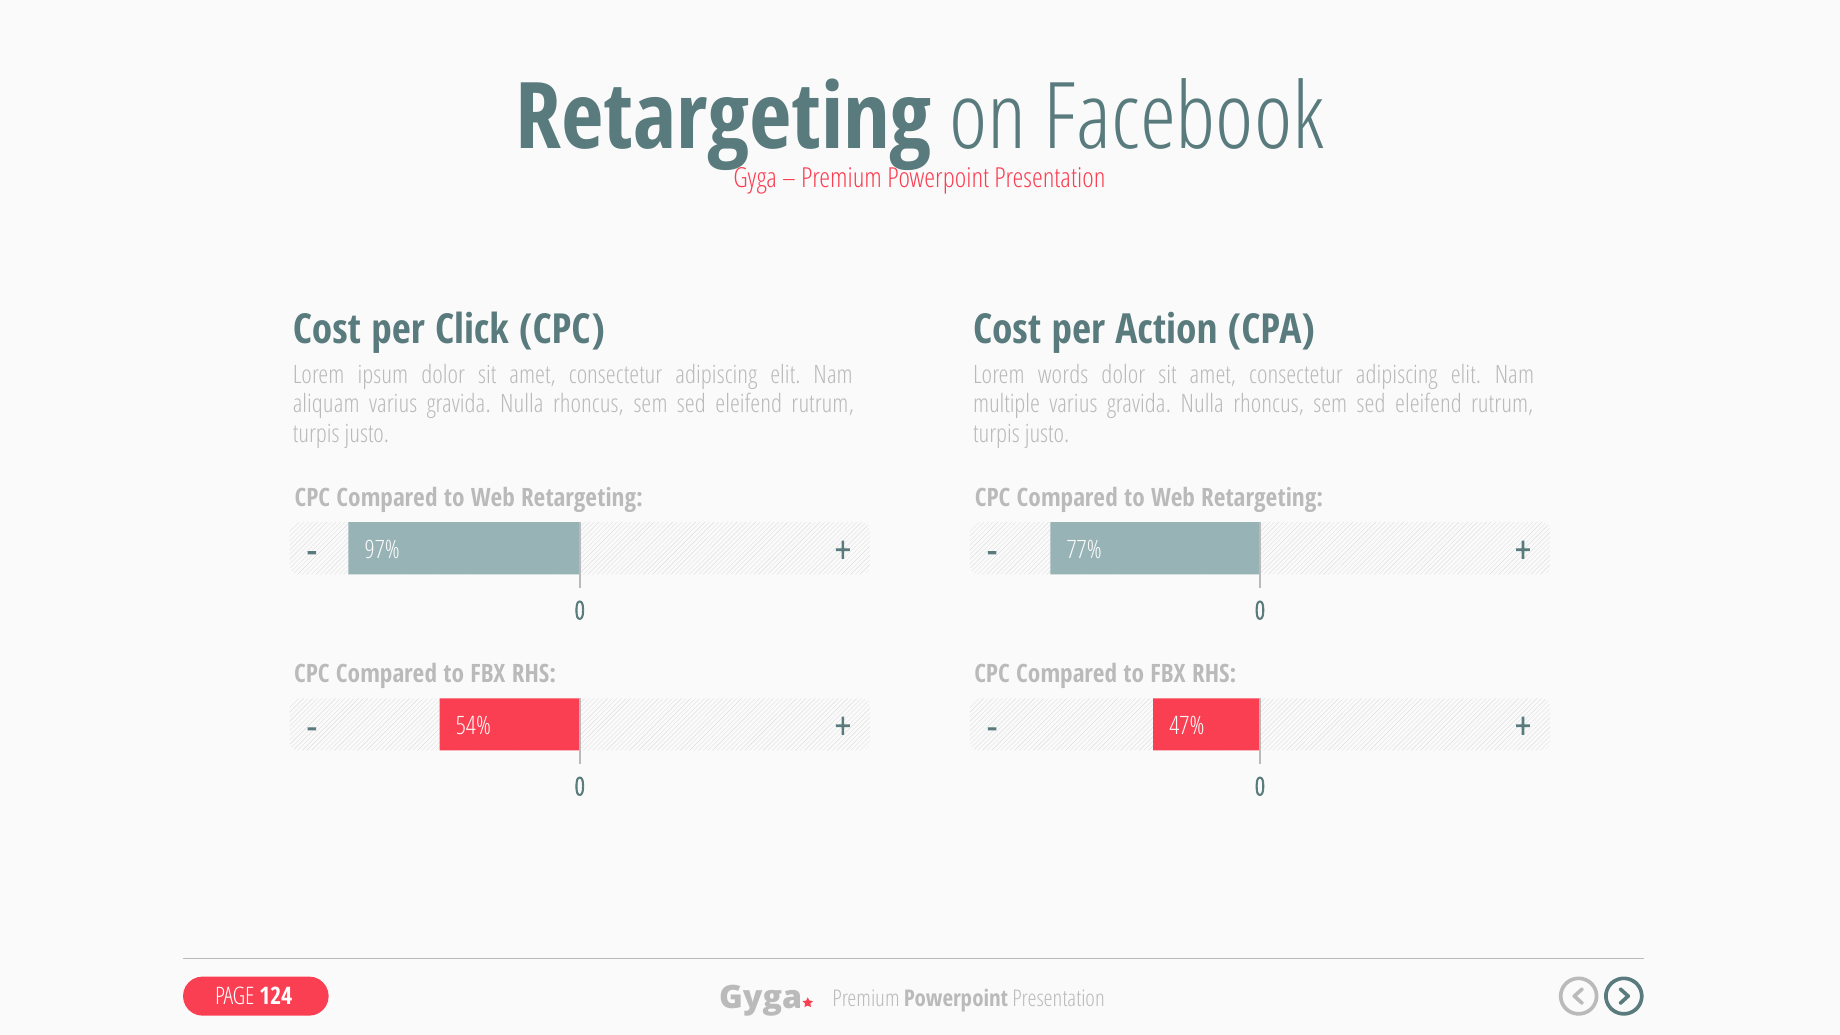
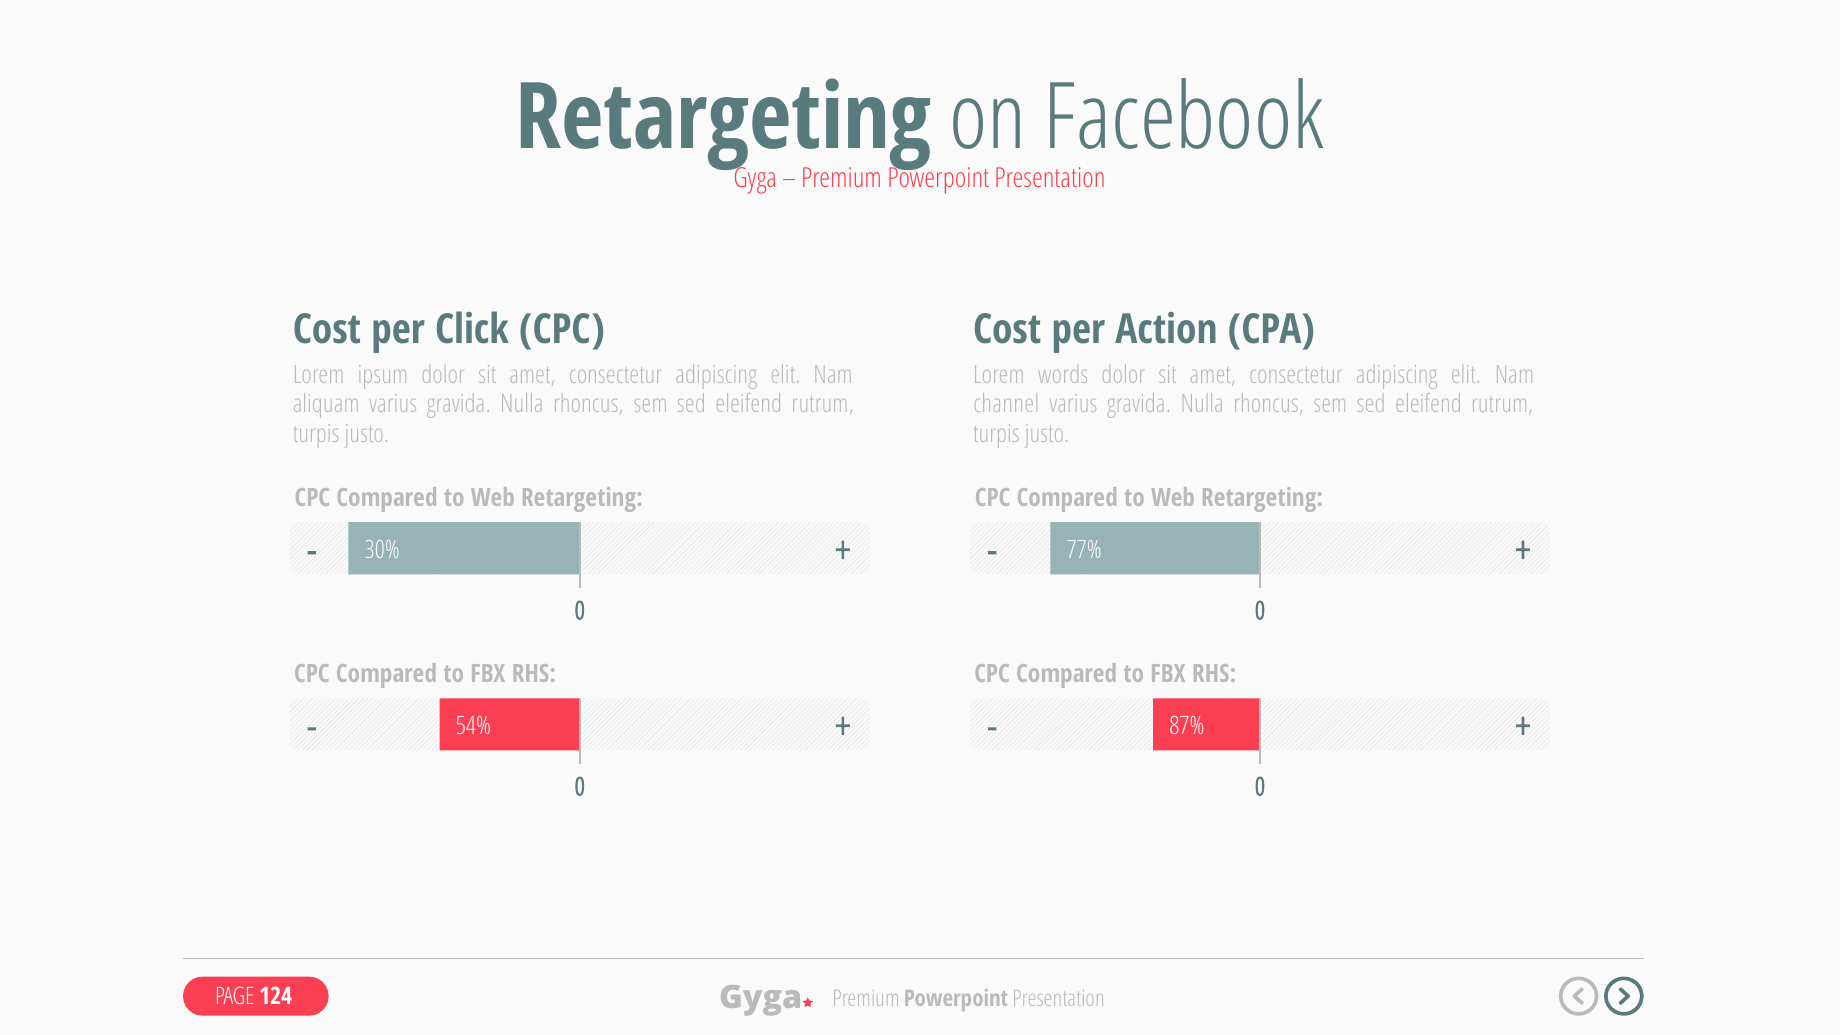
multiple: multiple -> channel (1006, 405)
97%: 97% -> 30% (382, 550)
47%: 47% -> 87% (1187, 726)
